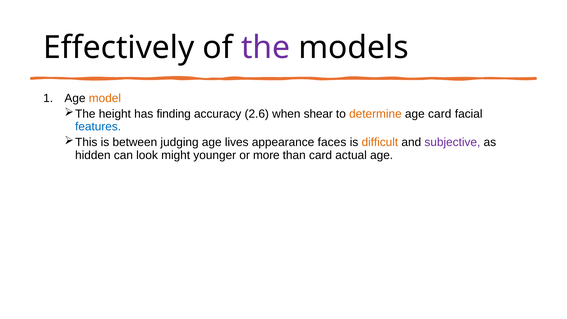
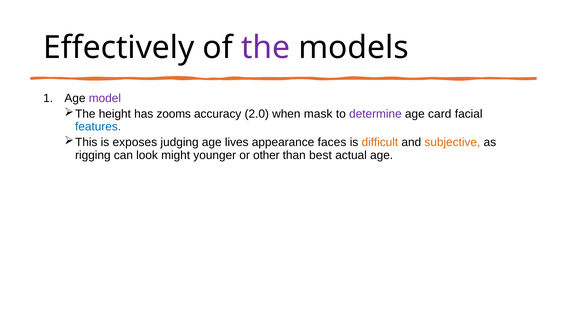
model colour: orange -> purple (105, 98)
finding: finding -> zooms (174, 114)
2.6: 2.6 -> 2.0 (257, 114)
shear: shear -> mask (318, 114)
determine colour: orange -> purple (375, 114)
between: between -> exposes (135, 142)
subjective colour: purple -> orange (452, 142)
hidden: hidden -> rigging (93, 155)
more: more -> other (266, 155)
than card: card -> best (320, 155)
